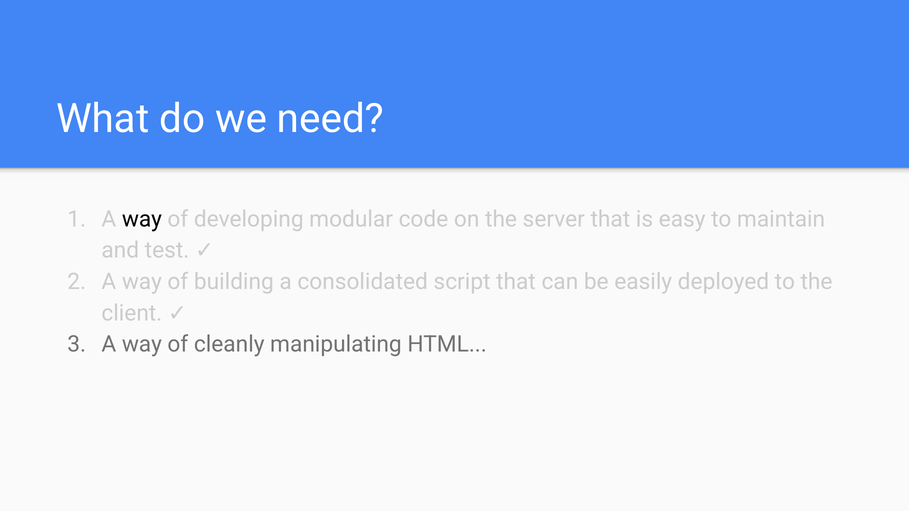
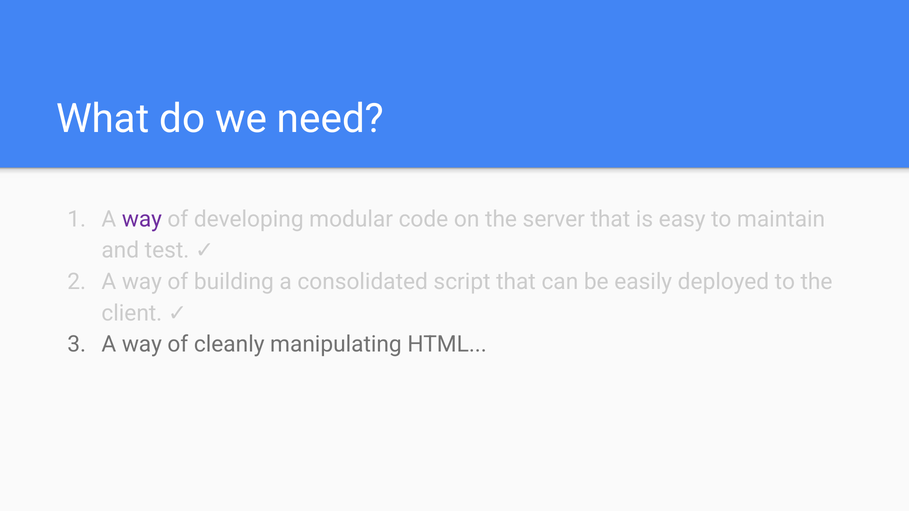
way colour: black -> purple (142, 219)
